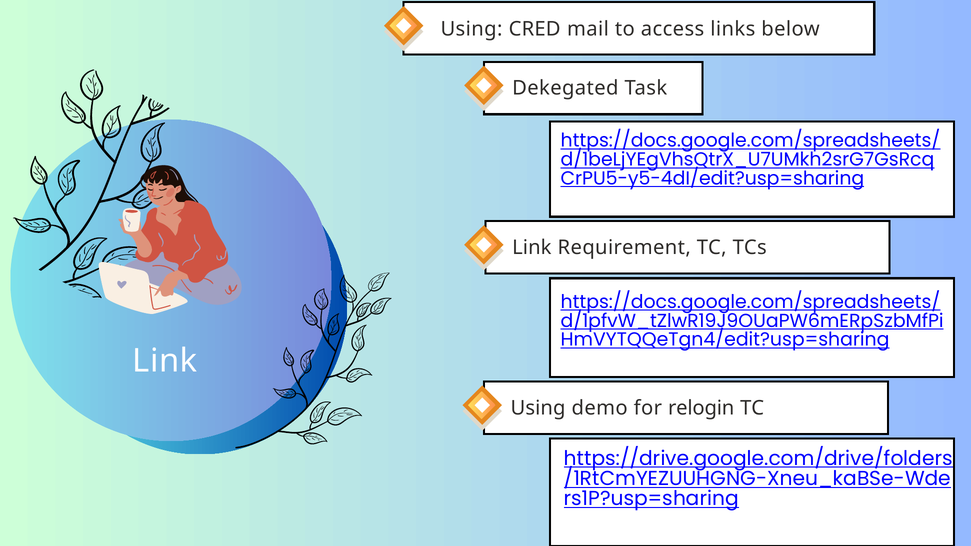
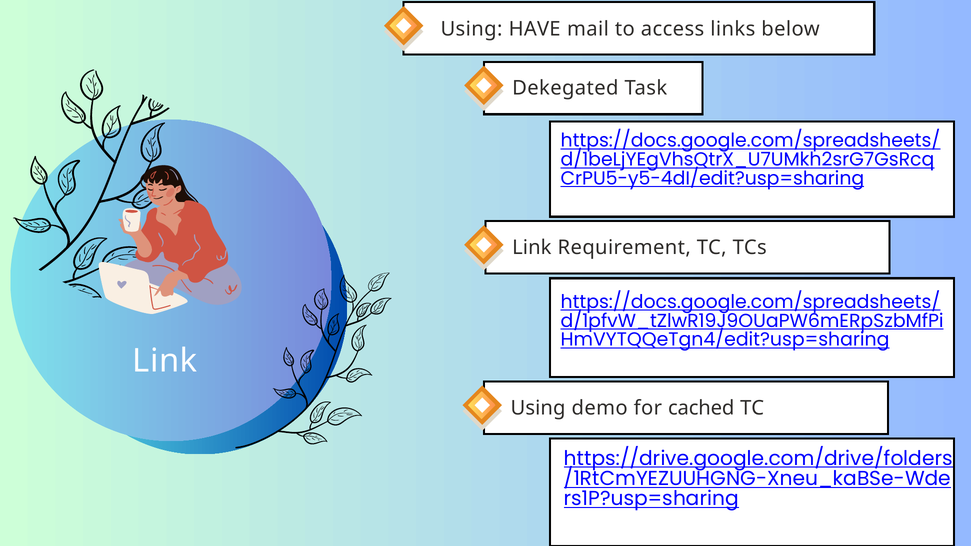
CRED: CRED -> HAVE (535, 29)
relogin: relogin -> cached (701, 408)
